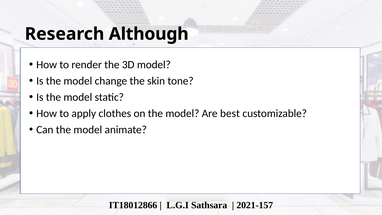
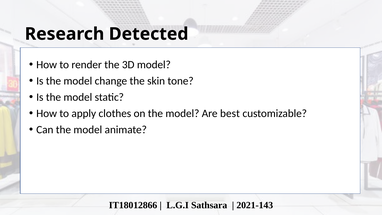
Although: Although -> Detected (149, 34)
2021-157: 2021-157 -> 2021-143 (255, 205)
